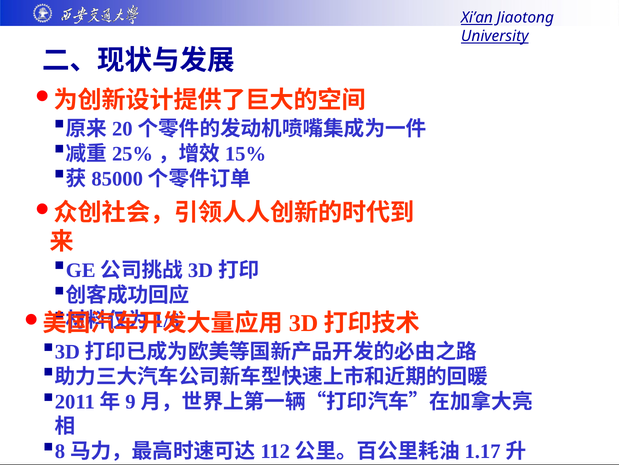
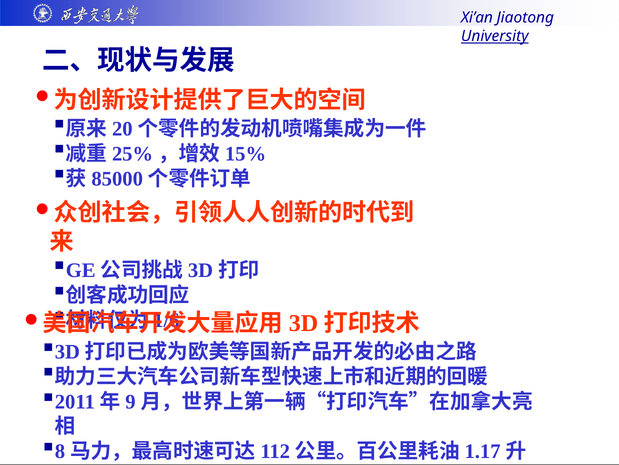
Xi’an underline: present -> none (477, 18)
